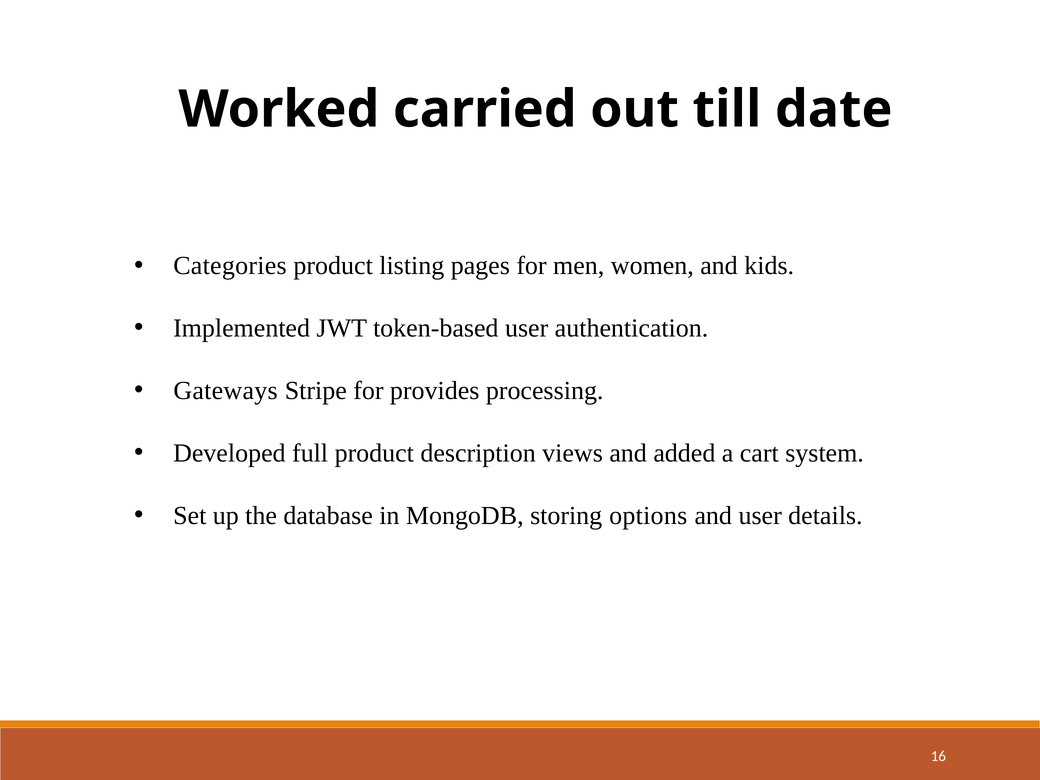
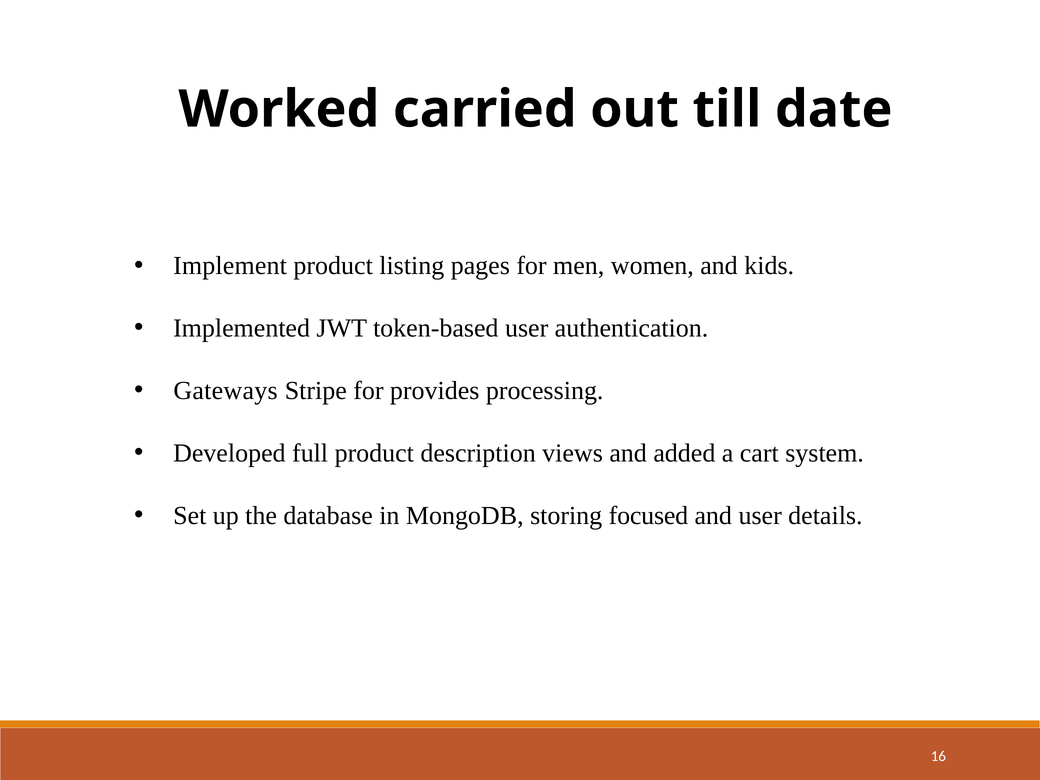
Categories: Categories -> Implement (230, 266)
options: options -> focused (648, 515)
